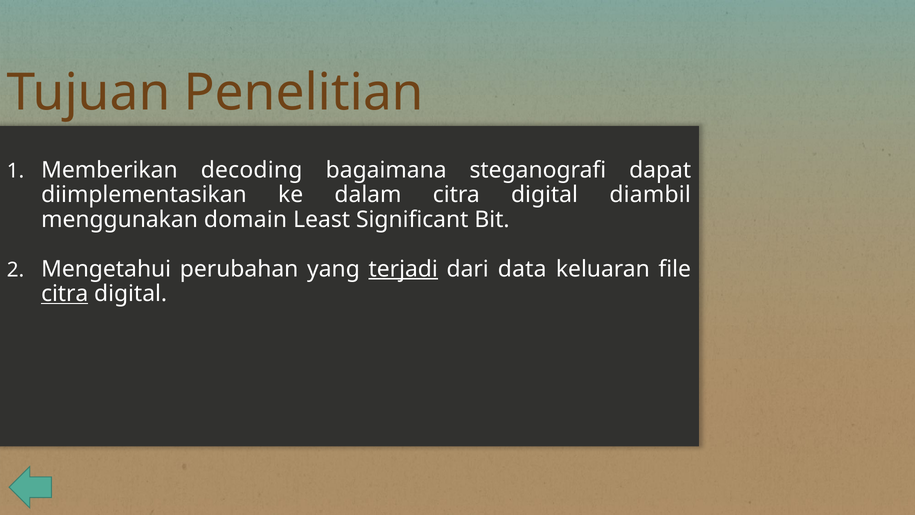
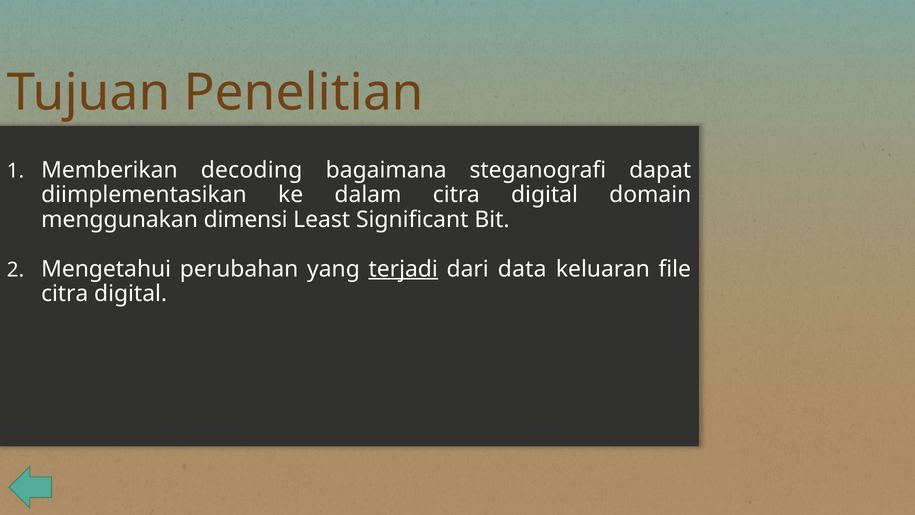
diambil: diambil -> domain (650, 195)
domain: domain -> dimensi (246, 219)
citra underline: present -> none (65, 294)
